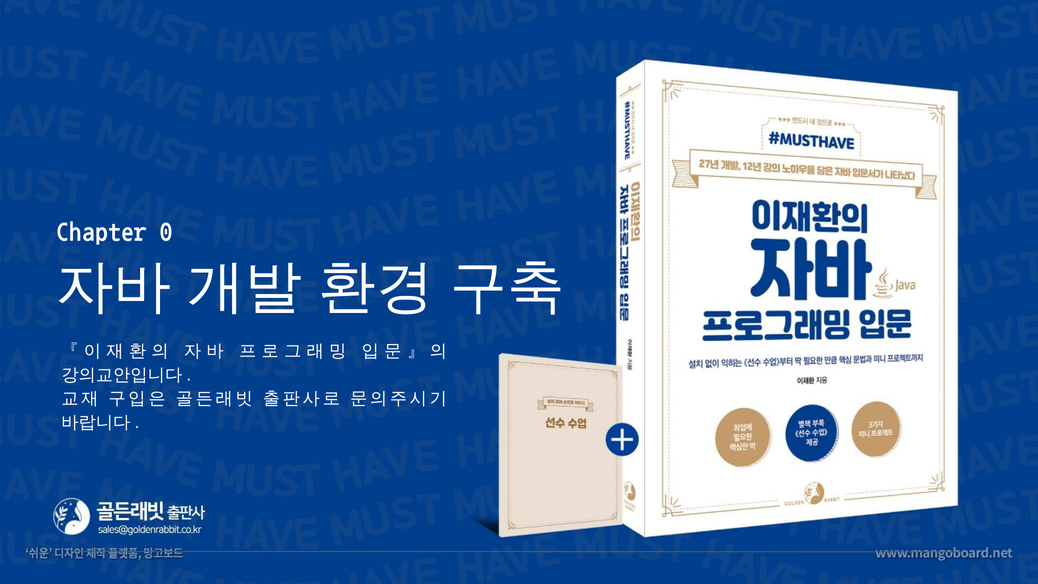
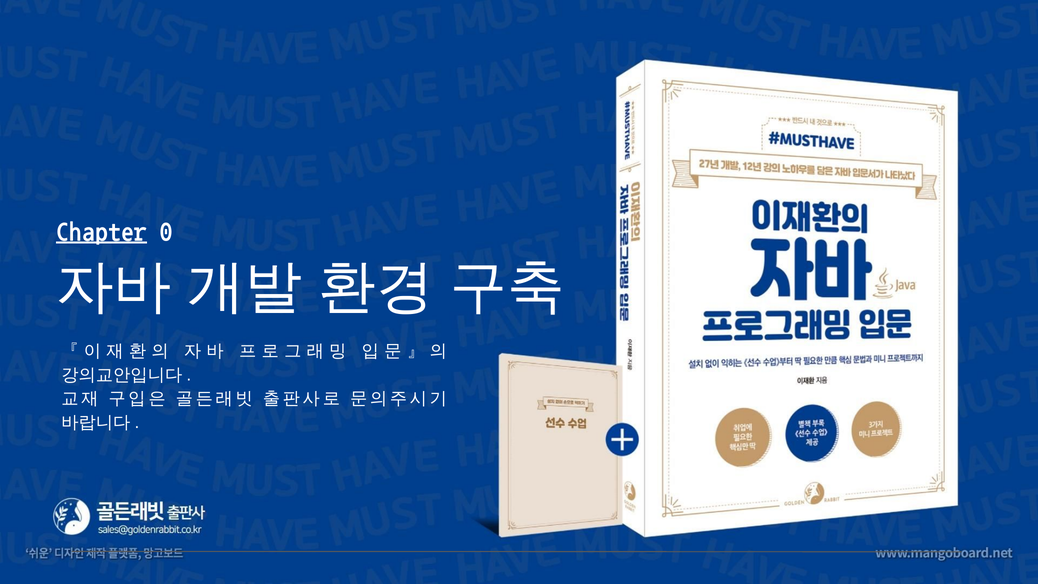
Chapter underline: none -> present (102, 231)
